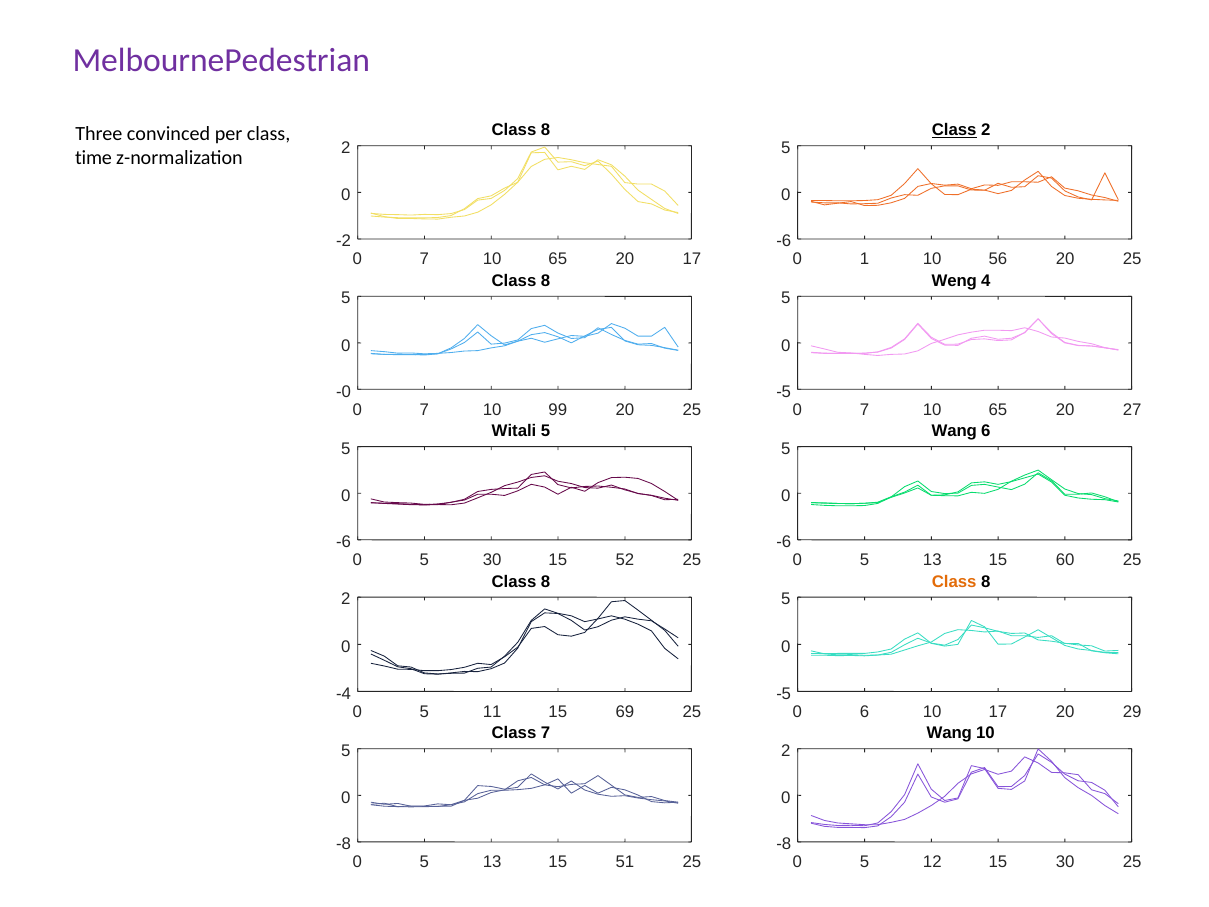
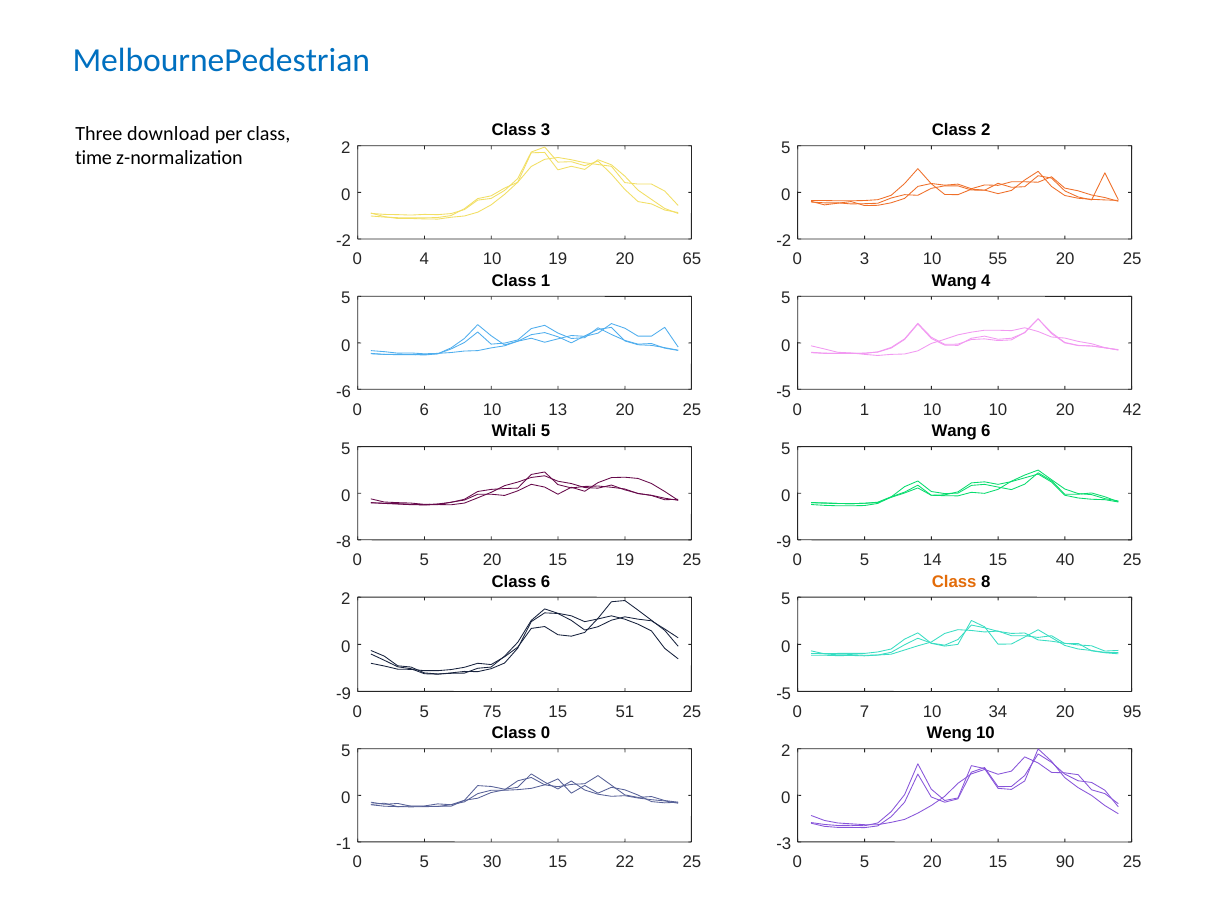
MelbournePedestrian colour: purple -> blue (221, 61)
8: 8 -> 3 (546, 130)
Class underline: present -> none (954, 130)
convinced: convinced -> download (168, 134)
-6: -6 -> -2 (784, 241)
7: 7 -> 4 (424, 259)
65: 65 -> 19 (558, 259)
20 17: 17 -> 65 (692, 259)
0 1: 1 -> 3 (864, 259)
56: 56 -> 55 (998, 259)
8: 8 -> 1 (546, 281)
Weng: Weng -> Wang (954, 281)
-0: -0 -> -6 (344, 392)
7: 7 -> 6 (424, 409)
99: 99 -> 13 (558, 409)
7: 7 -> 1 (864, 409)
65: 65 -> 10 (998, 409)
27: 27 -> 42 (1132, 409)
-6: -6 -> -8 (344, 542)
-6: -6 -> -9 (784, 542)
30: 30 -> 20 (492, 560)
15 52: 52 -> 19 (625, 560)
13: 13 -> 14 (932, 560)
60: 60 -> 40 (1065, 560)
8: 8 -> 6 (546, 581)
-4: -4 -> -9 (344, 694)
11: 11 -> 75 (492, 711)
69: 69 -> 51 (625, 711)
0 6: 6 -> 7 (864, 711)
10 17: 17 -> 34 (998, 711)
29: 29 -> 95 (1132, 711)
Class 7: 7 -> 0 (546, 733)
Wang: Wang -> Weng (949, 733)
-8: -8 -> -1 (344, 844)
-8: -8 -> -3 (784, 844)
13: 13 -> 30 (492, 862)
51: 51 -> 22 (625, 862)
12: 12 -> 20 (932, 862)
15 30: 30 -> 90 (1065, 862)
